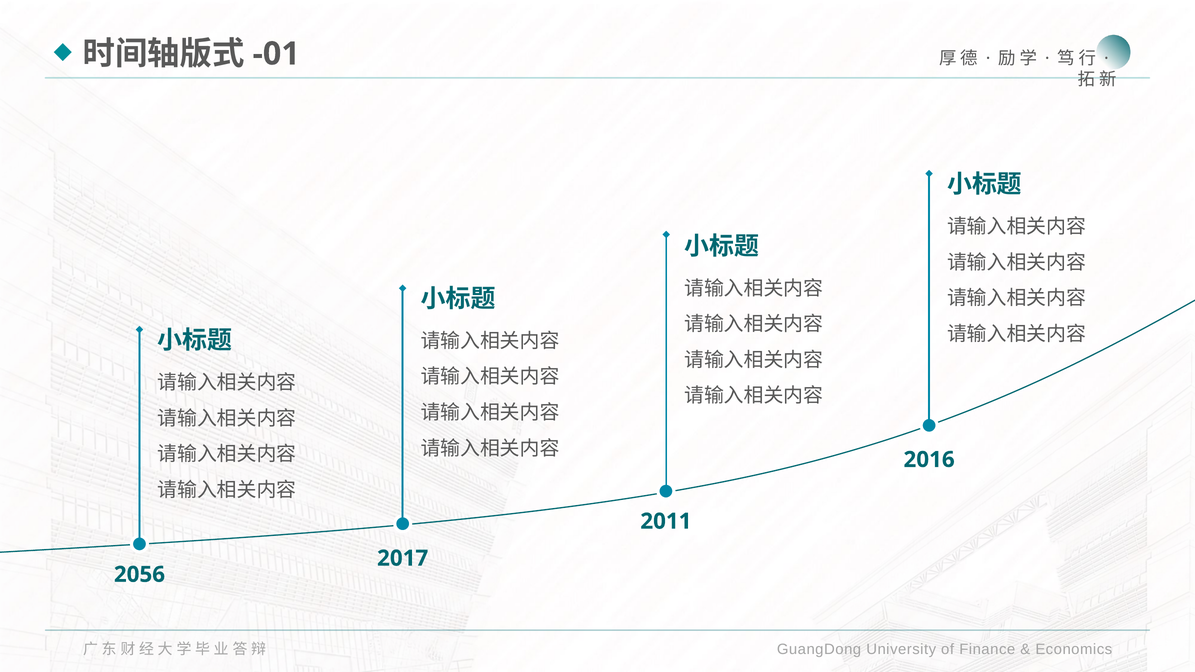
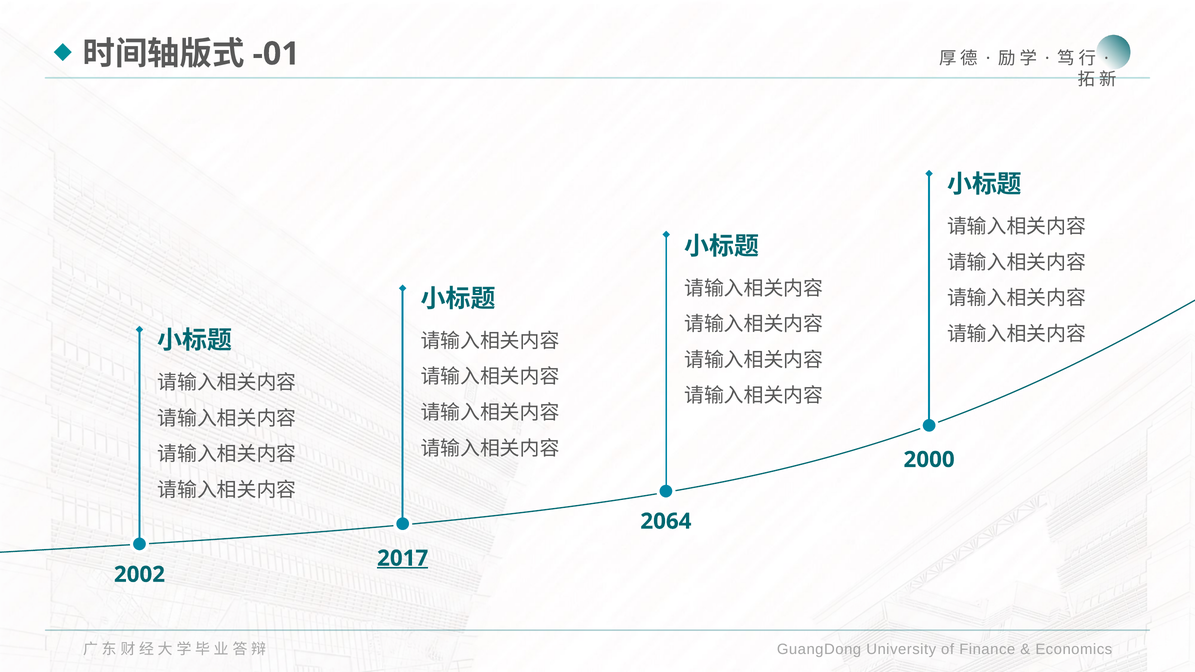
2016: 2016 -> 2000 (929, 460)
2011: 2011 -> 2064 (666, 521)
2017 underline: none -> present (403, 558)
2056: 2056 -> 2002 (139, 575)
